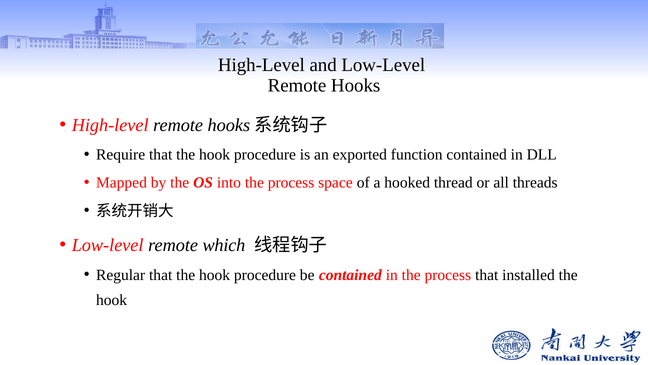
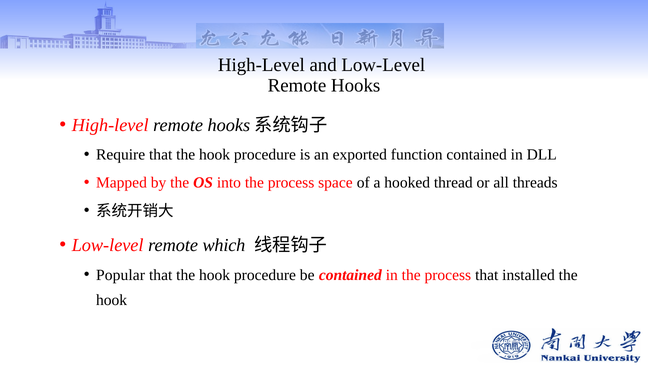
Regular: Regular -> Popular (121, 274)
